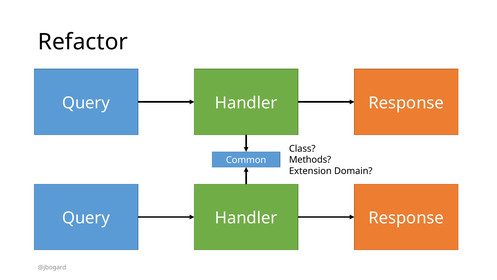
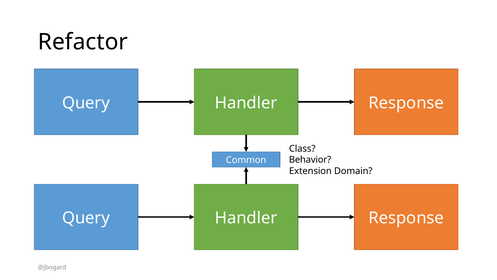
Methods: Methods -> Behavior (310, 160)
